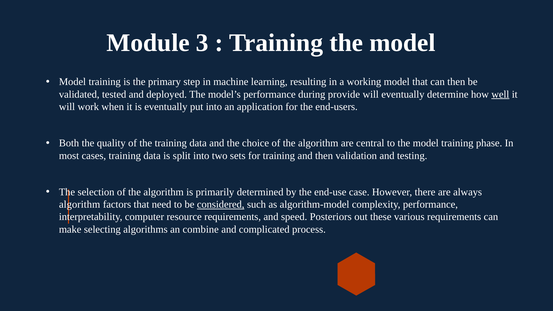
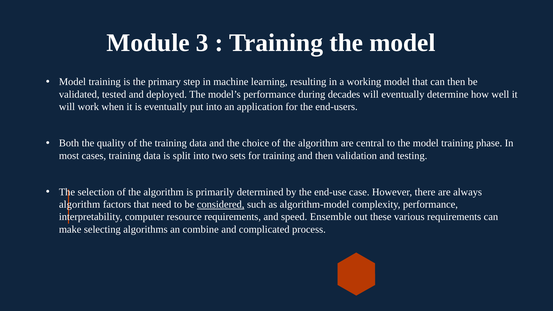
provide: provide -> decades (344, 94)
well underline: present -> none (500, 94)
Posteriors: Posteriors -> Ensemble (331, 217)
